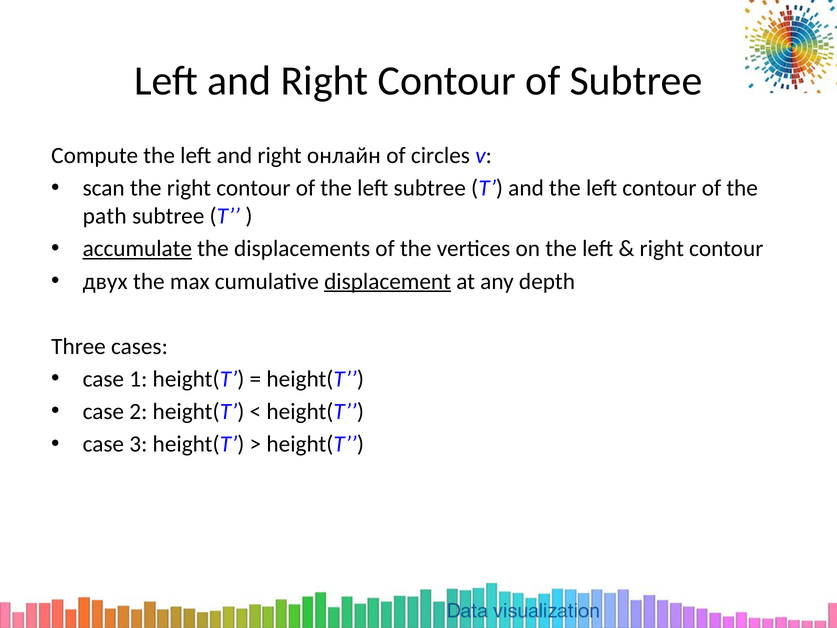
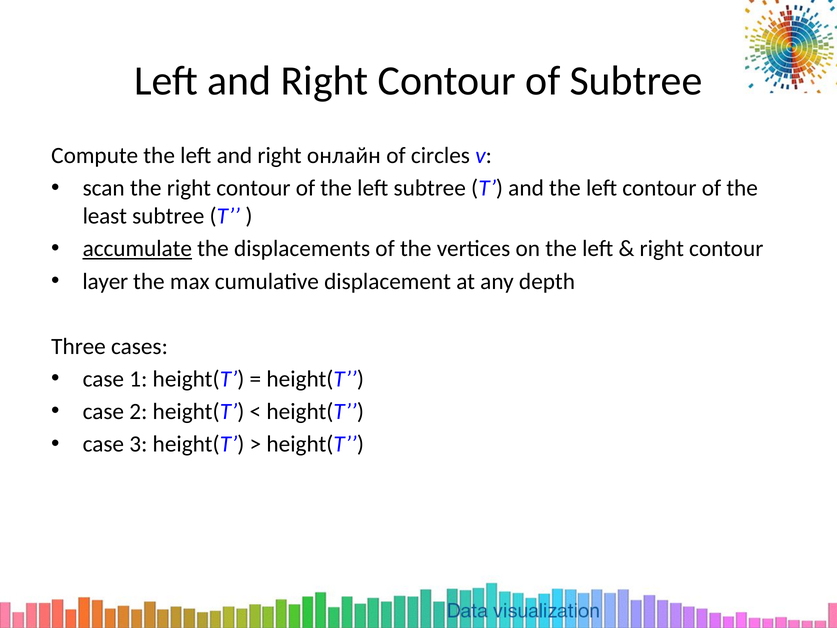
path: path -> least (105, 216)
двух: двух -> layer (105, 281)
displacement underline: present -> none (388, 281)
